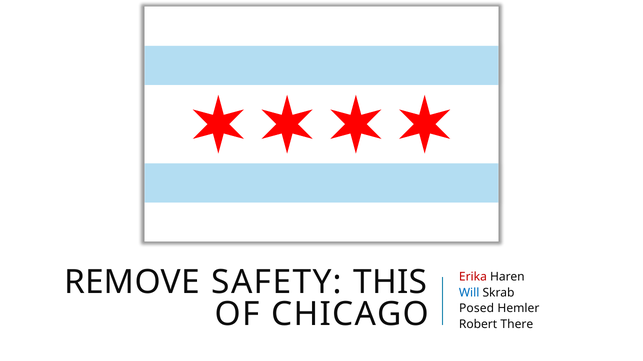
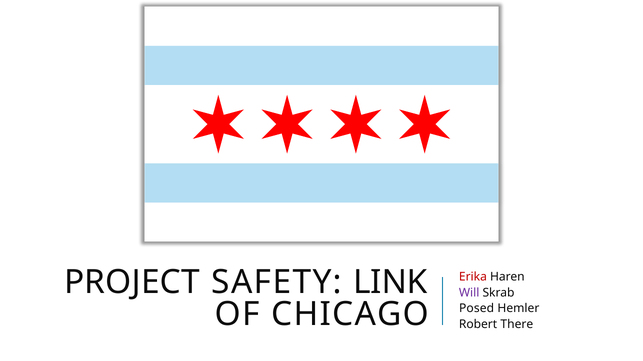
REMOVE: REMOVE -> PROJECT (132, 283)
THIS: THIS -> LINK (390, 283)
Will colour: blue -> purple (469, 293)
